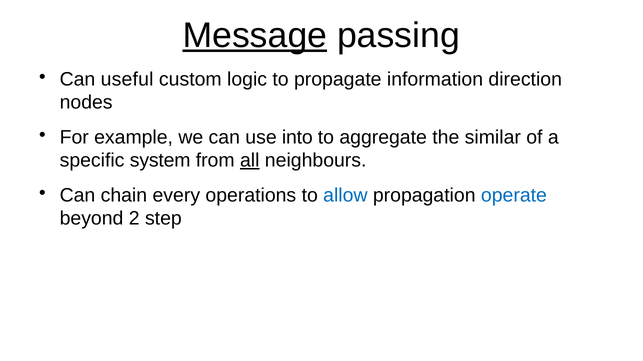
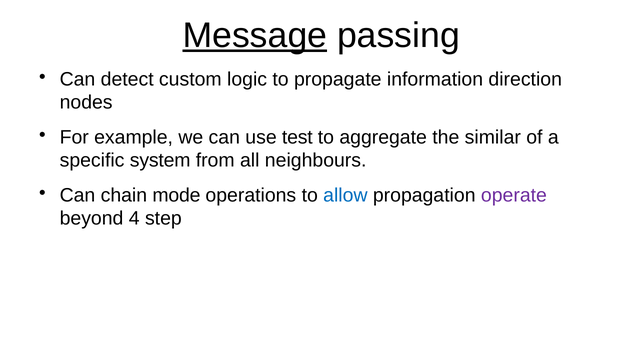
useful: useful -> detect (127, 79)
into: into -> test (297, 137)
all underline: present -> none (250, 161)
every: every -> mode (176, 196)
operate colour: blue -> purple (514, 196)
2: 2 -> 4 (134, 219)
